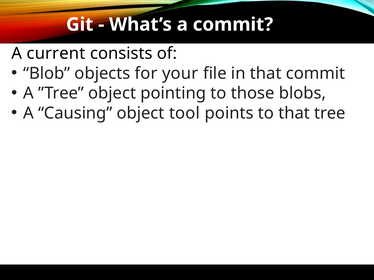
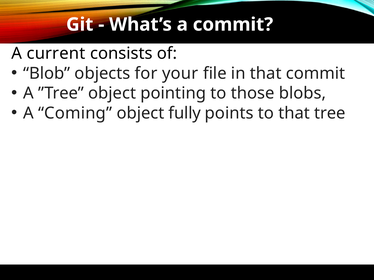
Causing: Causing -> Coming (75, 113)
tool: tool -> fully (185, 113)
